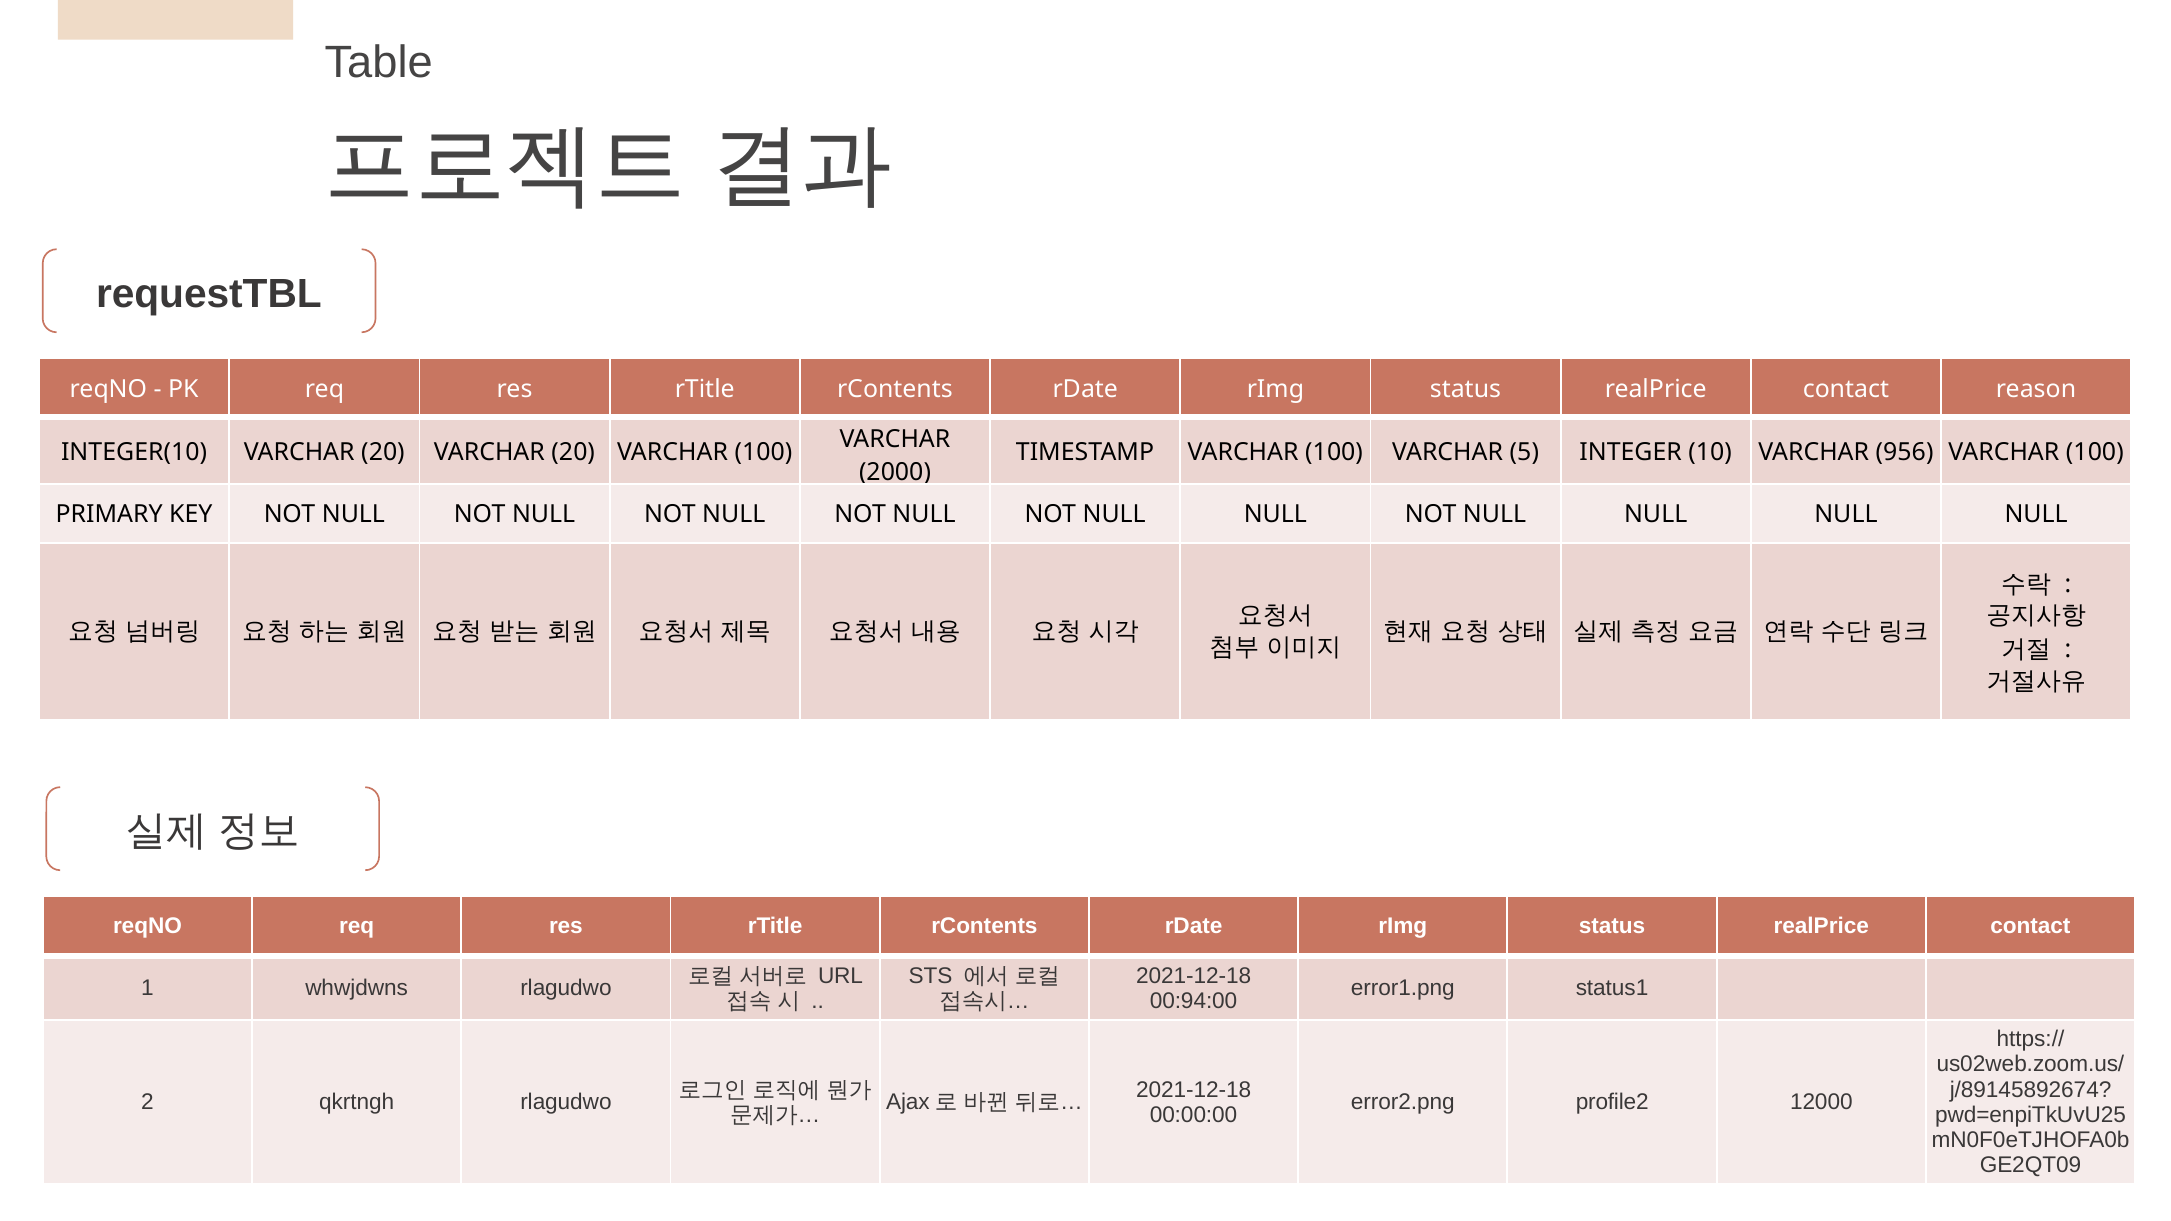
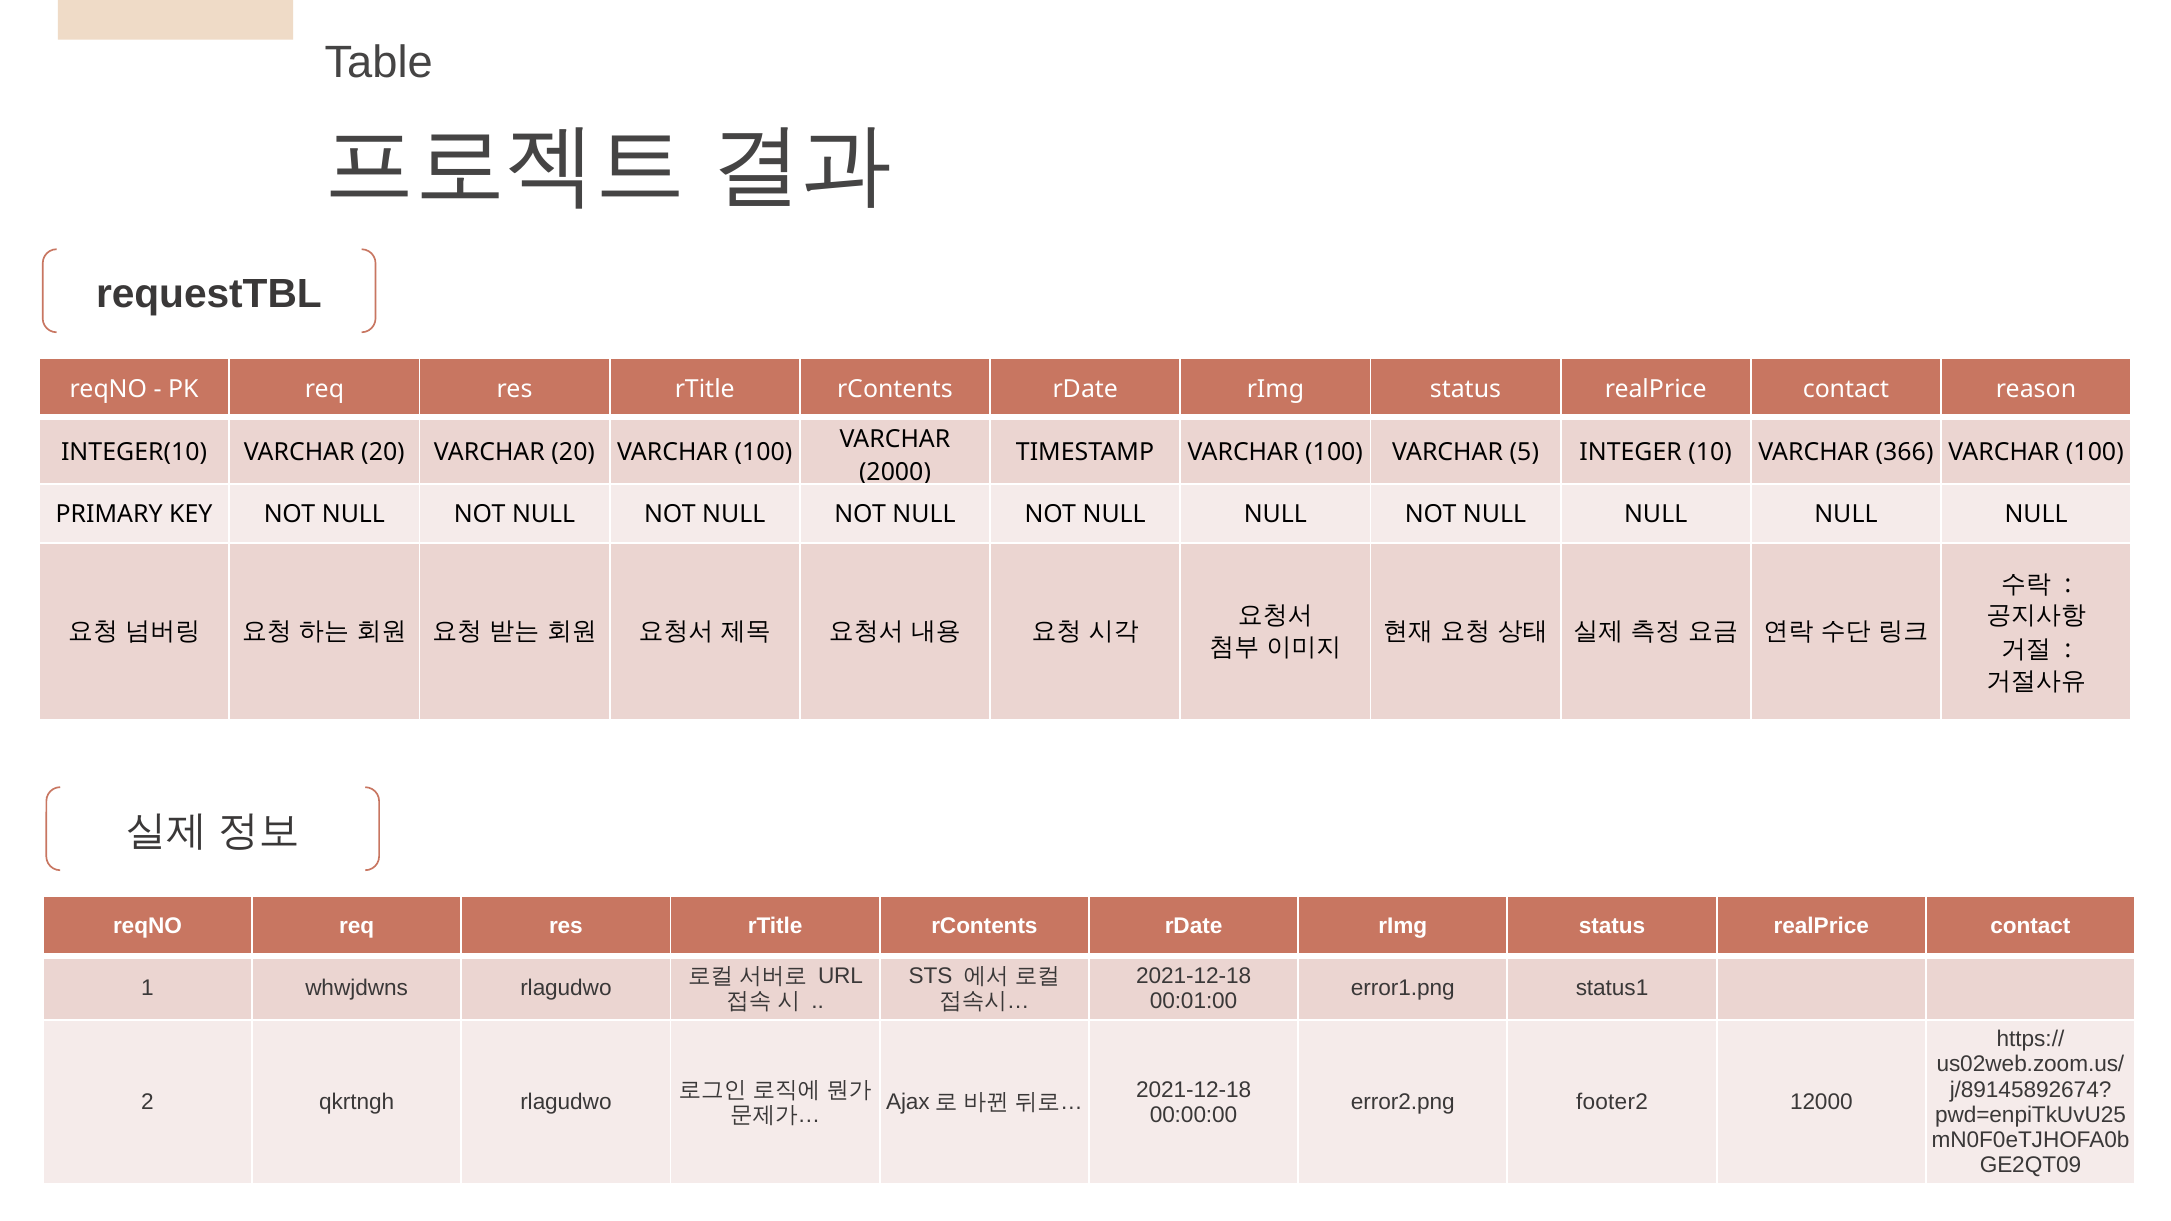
956: 956 -> 366 (1905, 452)
00:94:00: 00:94:00 -> 00:01:00 (1194, 1001)
profile2: profile2 -> footer2 (1612, 1102)
